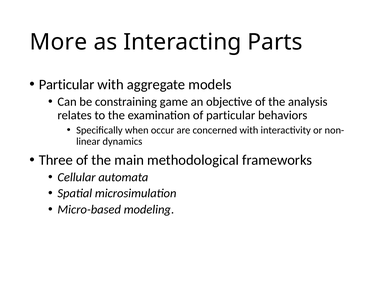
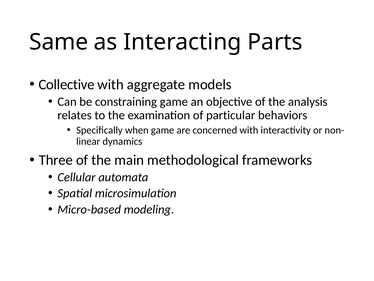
More: More -> Same (59, 42)
Particular: Particular -> Collective (67, 84)
when occur: occur -> game (163, 130)
